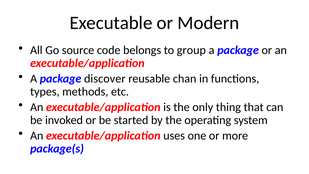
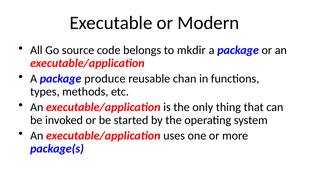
group: group -> mkdir (191, 50)
discover: discover -> produce (105, 79)
